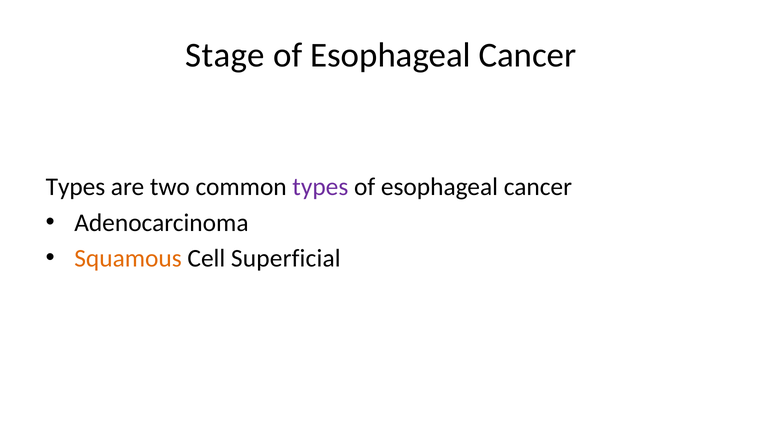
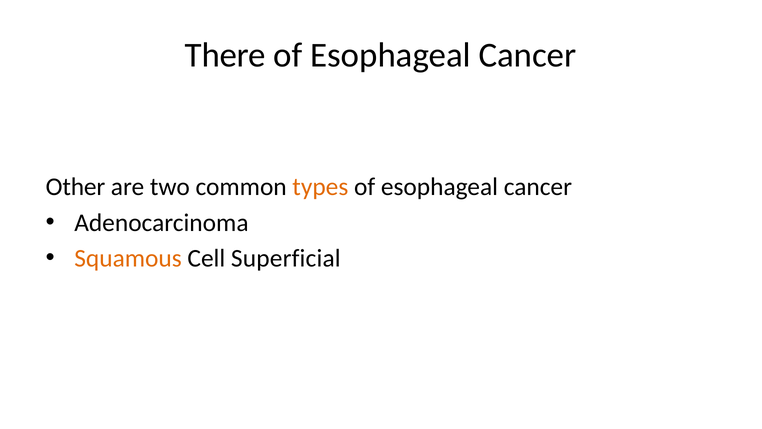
Stage: Stage -> There (225, 55)
Types: Types -> Other (76, 187)
types colour: purple -> orange (320, 187)
